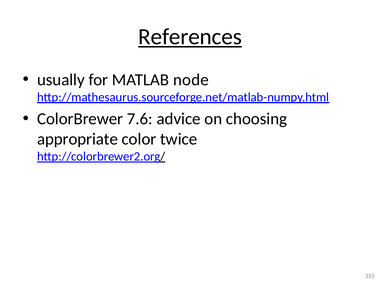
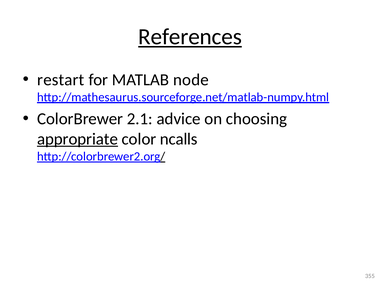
usually: usually -> restart (61, 80)
7.6: 7.6 -> 2.1 (140, 119)
appropriate underline: none -> present (77, 139)
twice: twice -> ncalls (179, 139)
